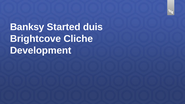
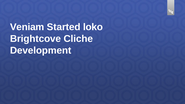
Banksy: Banksy -> Veniam (27, 27)
duis: duis -> loko (93, 27)
